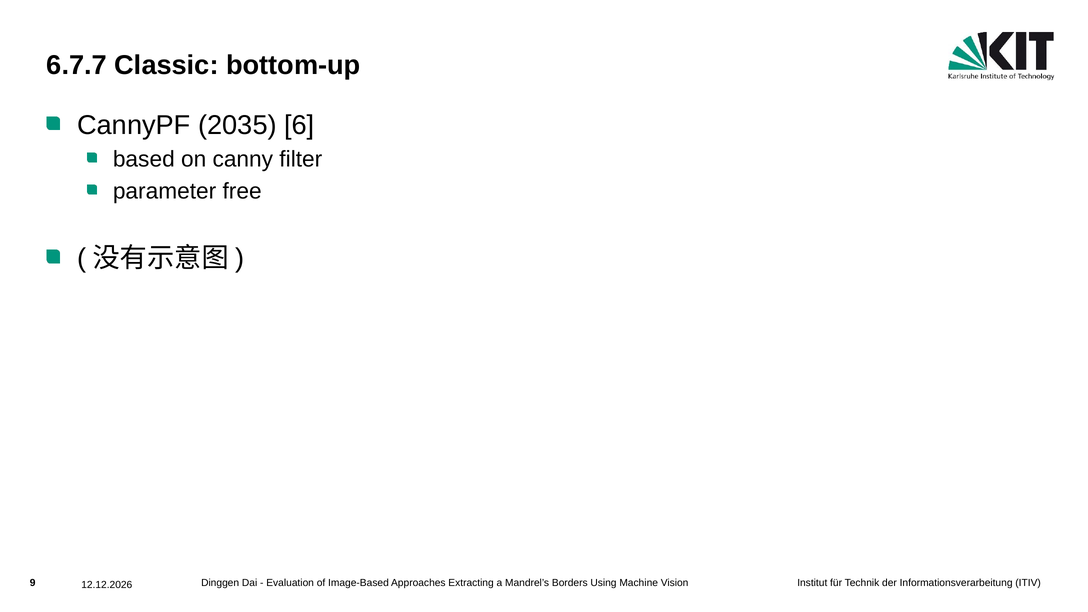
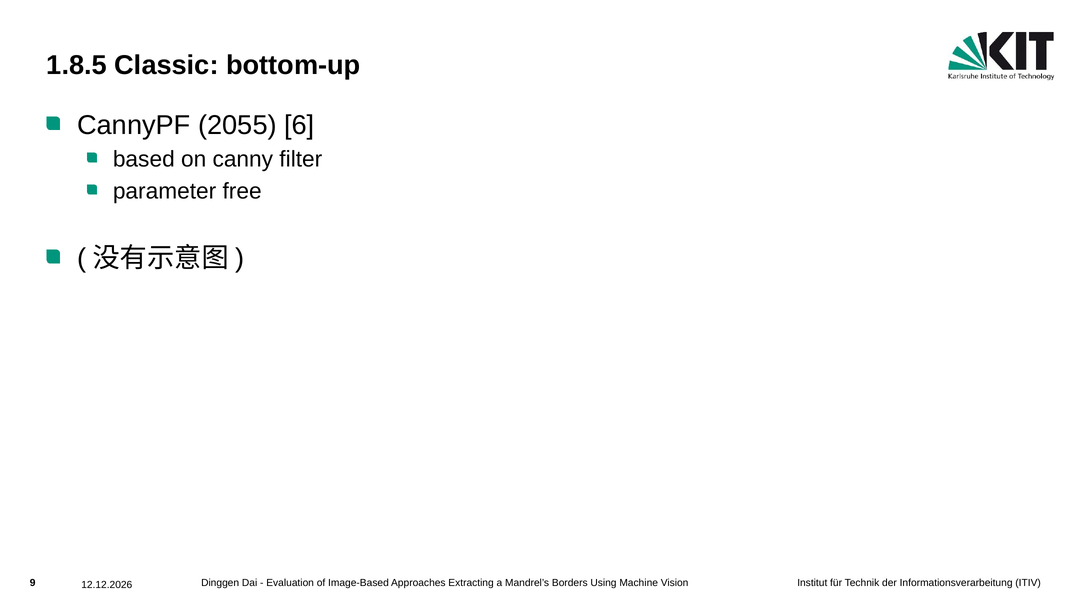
6.7.7: 6.7.7 -> 1.8.5 (77, 65)
2035: 2035 -> 2055 (237, 125)
